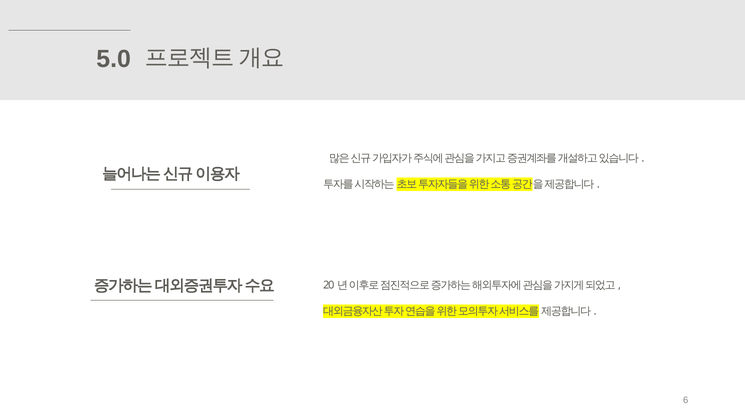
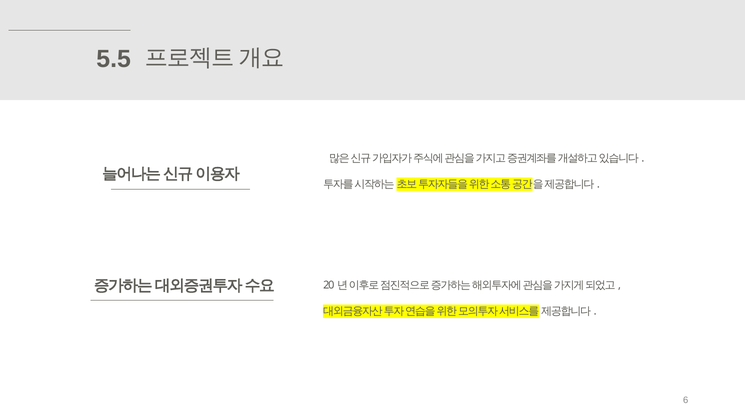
5.0: 5.0 -> 5.5 (114, 59)
